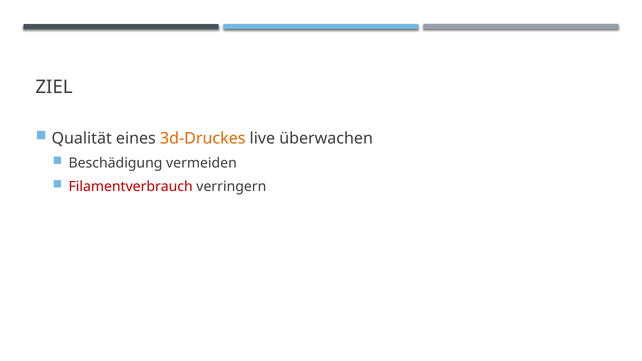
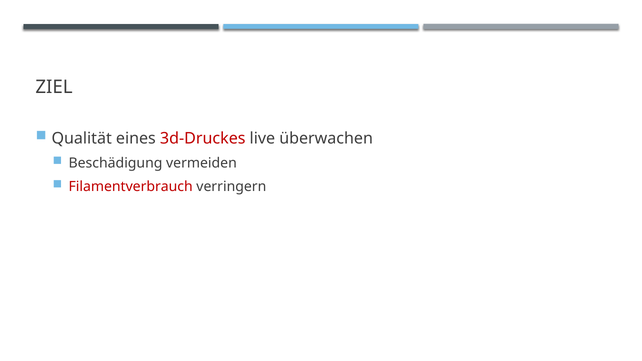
3d-Druckes colour: orange -> red (203, 138)
